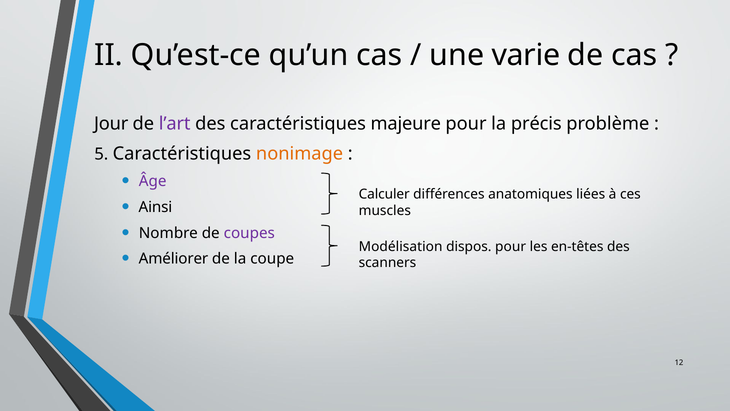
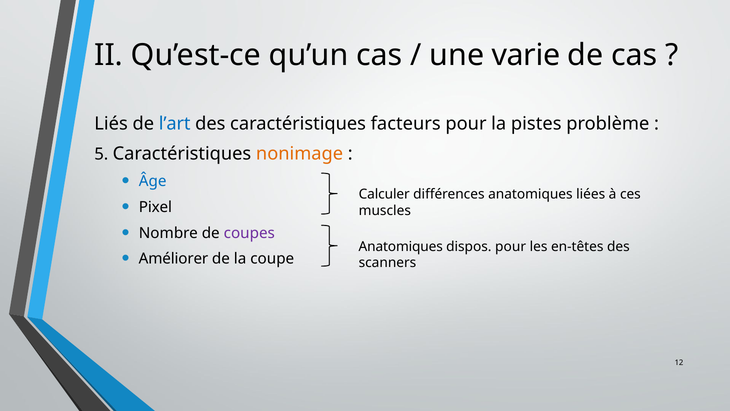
Jour: Jour -> Liés (111, 123)
l’art colour: purple -> blue (175, 123)
majeure: majeure -> facteurs (406, 123)
précis: précis -> pistes (536, 123)
Âge colour: purple -> blue (153, 181)
Ainsi: Ainsi -> Pixel (155, 207)
Modélisation: Modélisation -> Anatomiques (401, 246)
